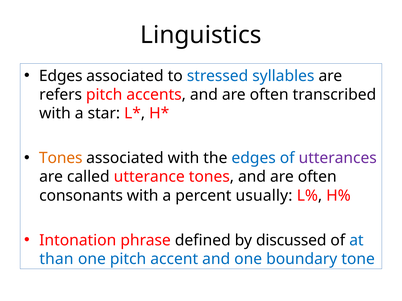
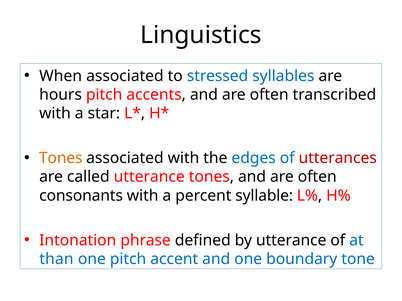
Edges: Edges -> When (61, 76)
refers: refers -> hours (61, 95)
utterances colour: purple -> red (338, 158)
usually: usually -> syllable (264, 196)
by discussed: discussed -> utterance (291, 241)
